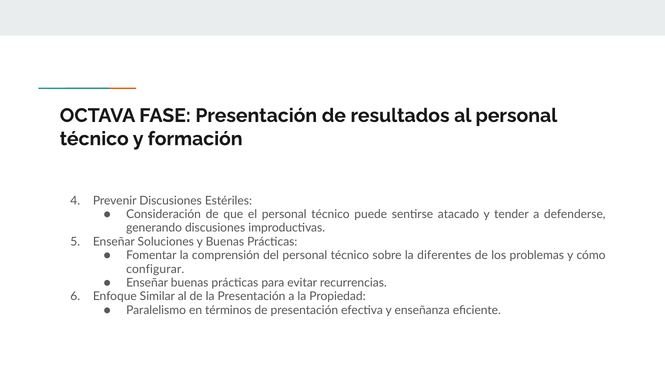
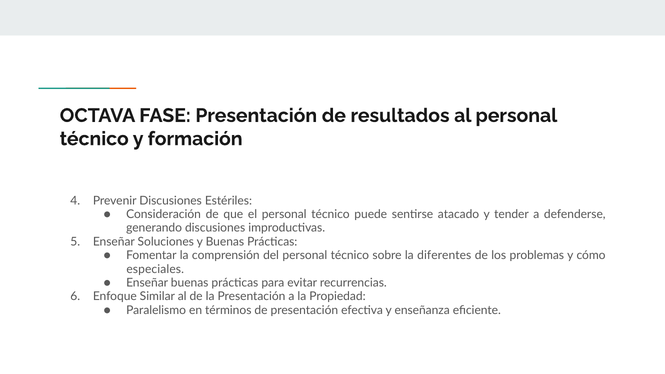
configurar: configurar -> especiales (155, 269)
